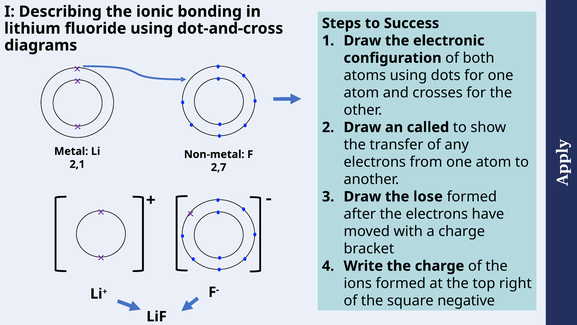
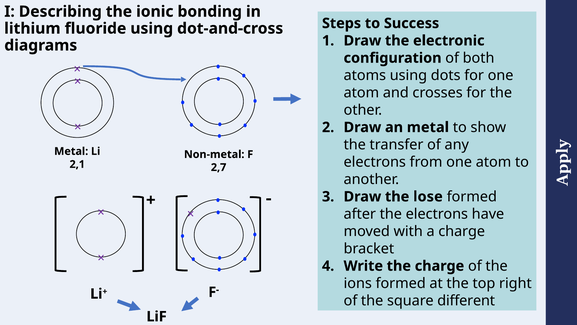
an called: called -> metal (428, 127)
negative: negative -> different (466, 300)
